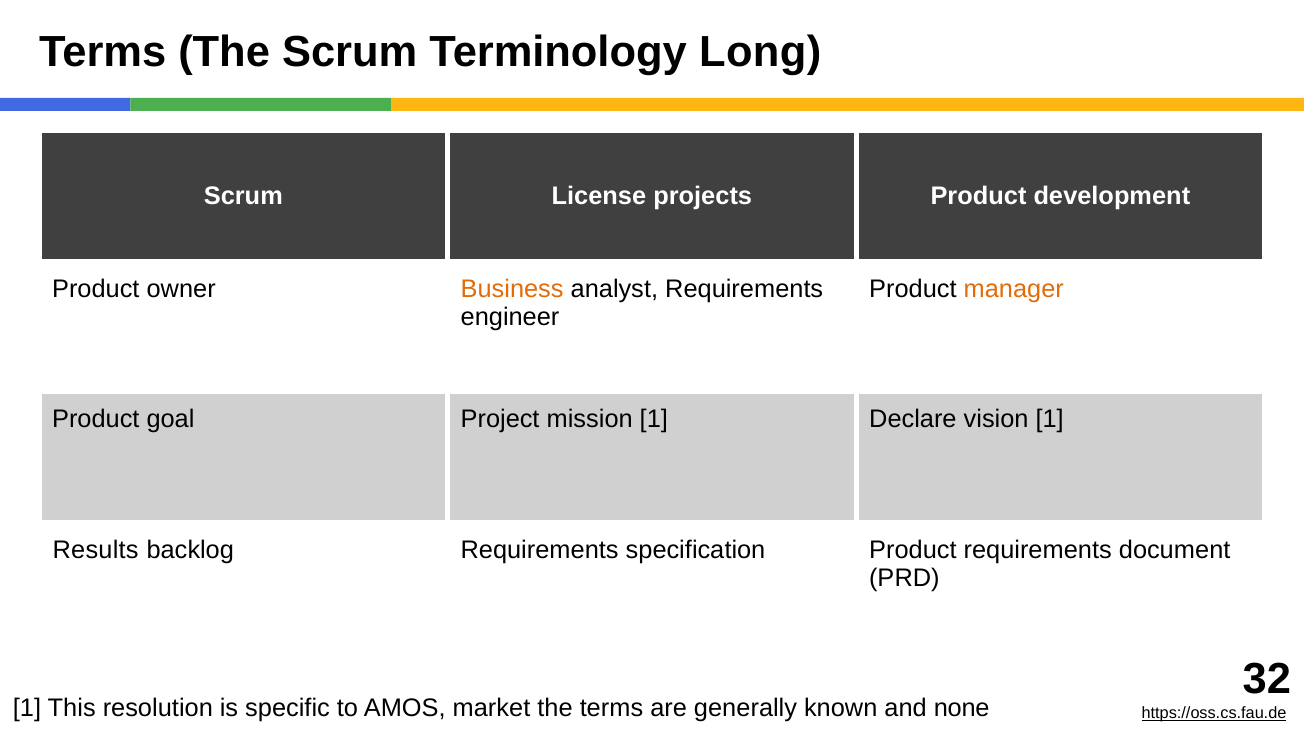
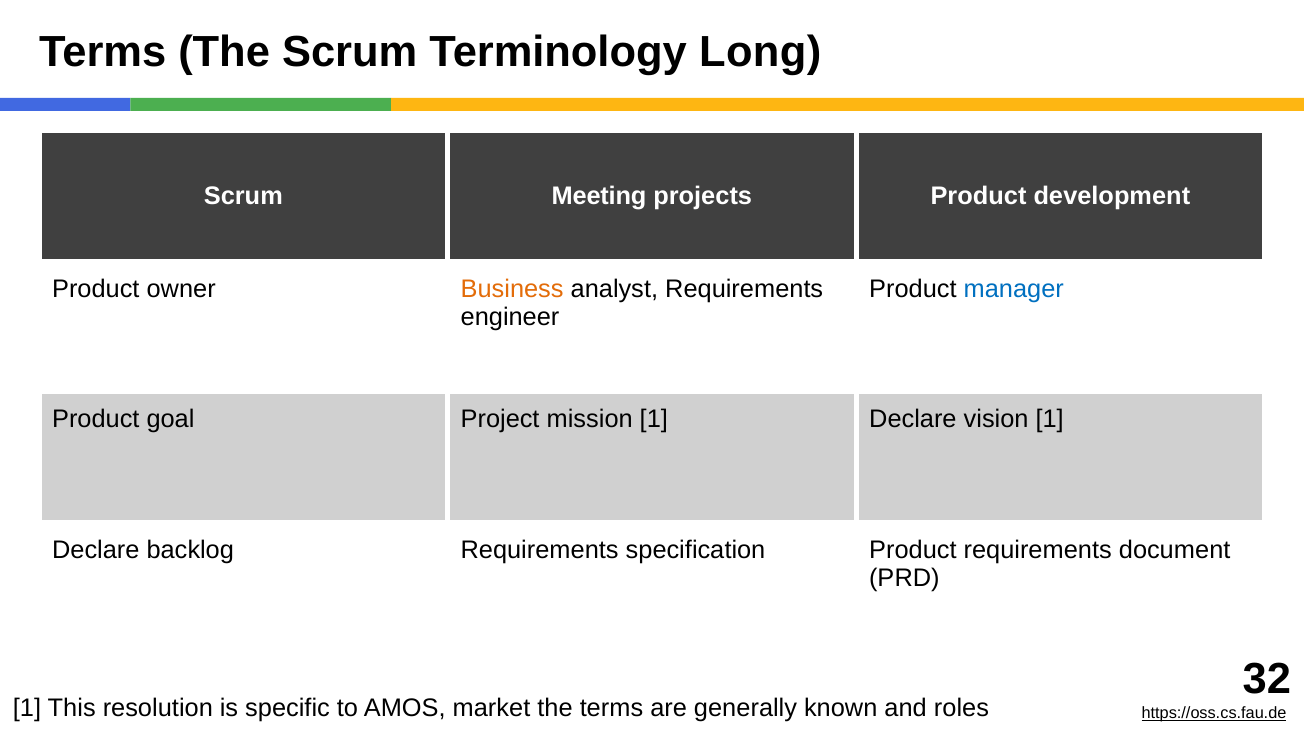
License: License -> Meeting (599, 196)
manager colour: orange -> blue (1014, 288)
Results: Results -> Declare (96, 549)
none: none -> roles (961, 708)
